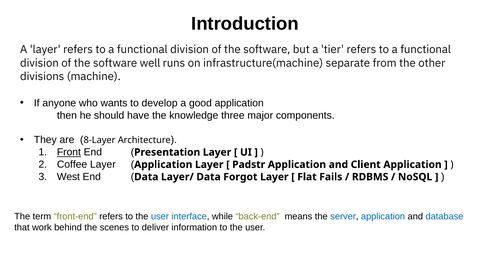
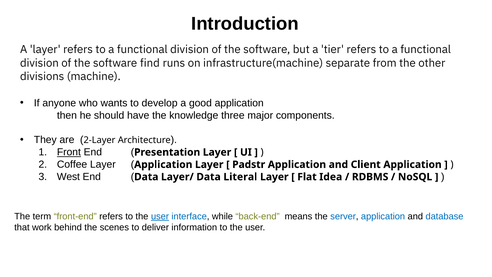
well: well -> find (150, 63)
8-Layer: 8-Layer -> 2-Layer (99, 140)
Forgot: Forgot -> Literal (240, 177)
Fails: Fails -> Idea (331, 177)
user underline: none -> present (160, 216)
